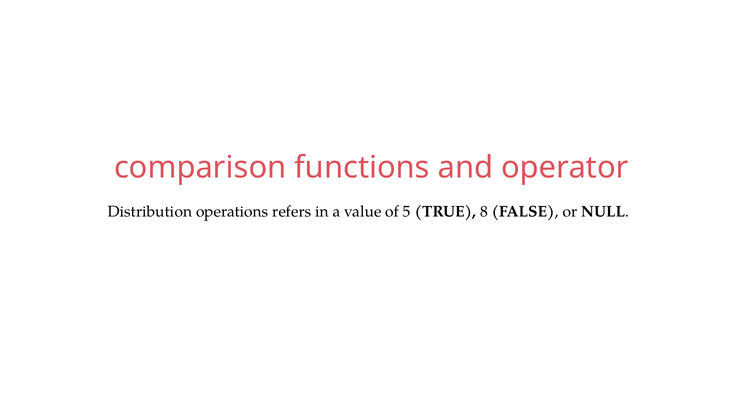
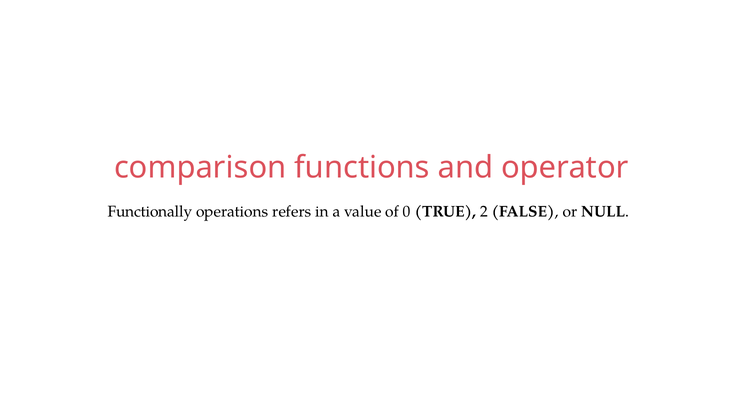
Distribution: Distribution -> Functionally (150, 211)
5: 5 -> 0 (407, 211)
8: 8 -> 2 (484, 211)
